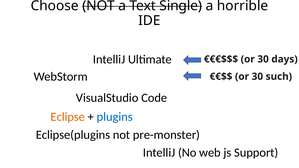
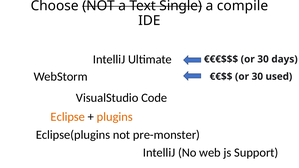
horrible: horrible -> compile (243, 6)
such: such -> used (279, 77)
plugins colour: blue -> orange (115, 117)
